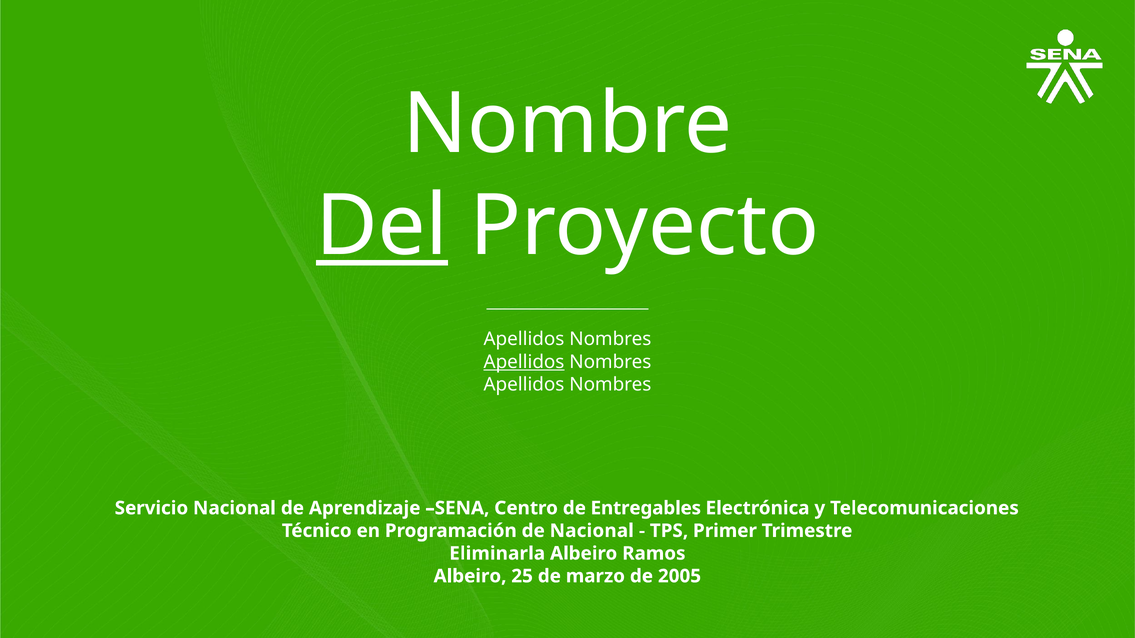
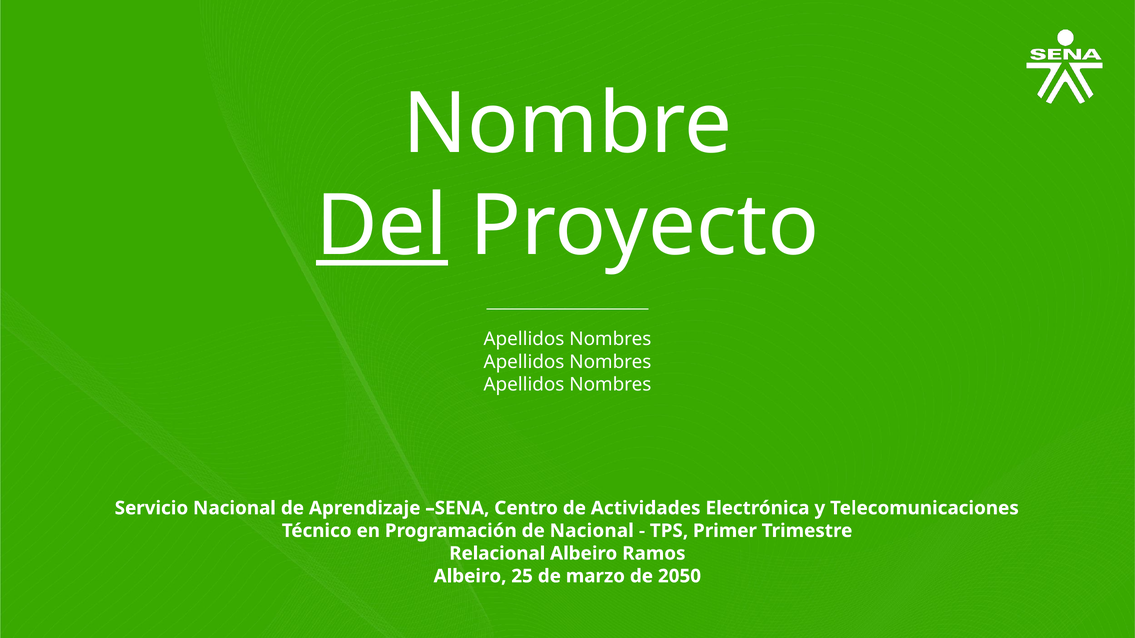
Apellidos underline: present -> none (524, 362)
Entregables: Entregables -> Actividades (646, 508)
Eliminarla: Eliminarla -> Relacional (497, 554)
2005: 2005 -> 2050 (679, 576)
